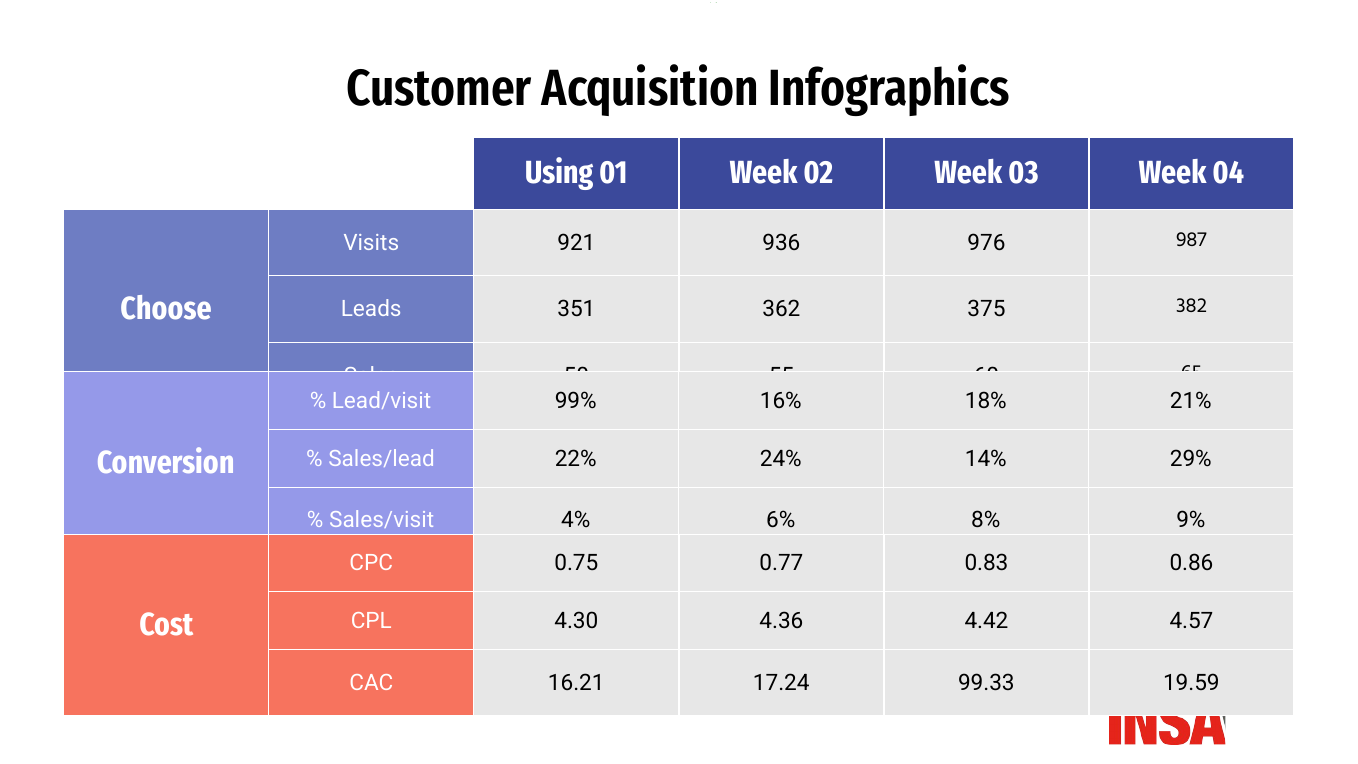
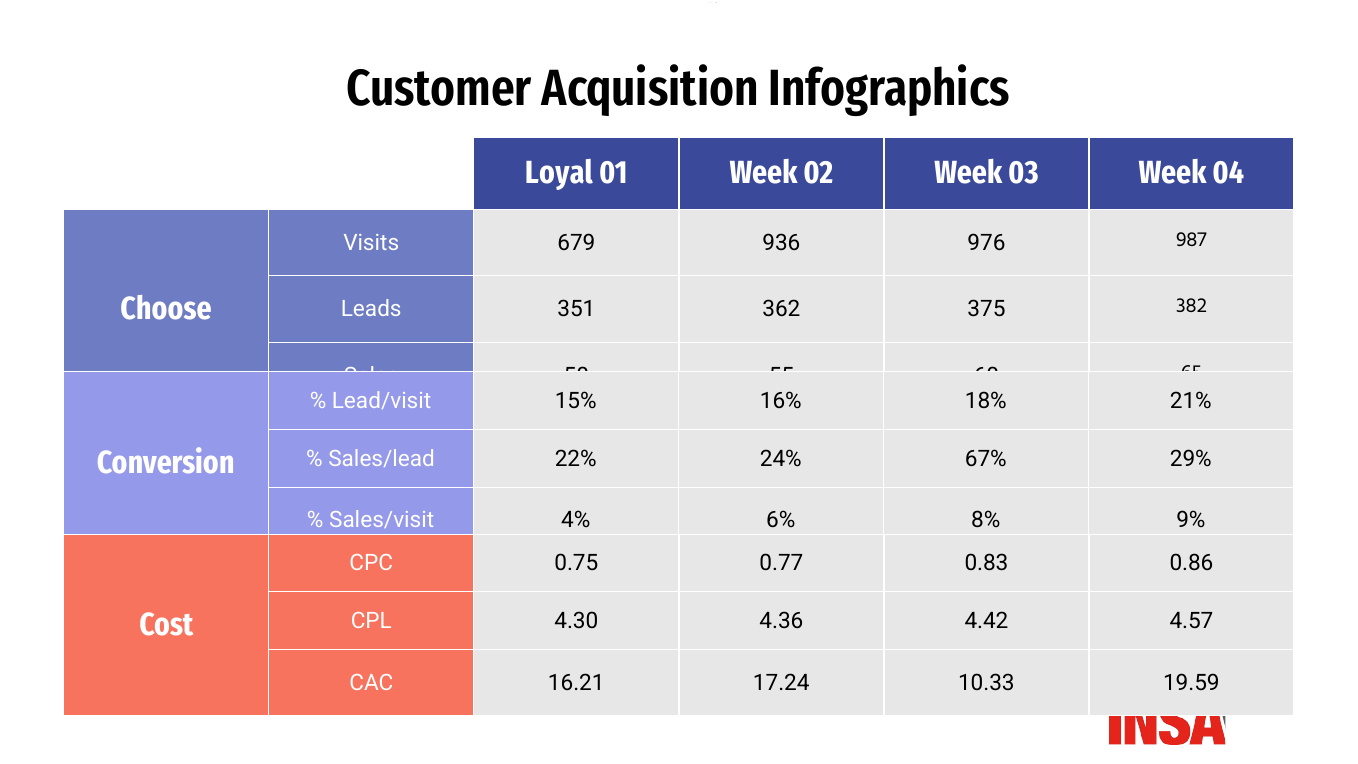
Using: Using -> Loyal (559, 173)
921: 921 -> 679 (576, 243)
99%: 99% -> 15% (576, 401)
14%: 14% -> 67% (986, 459)
99.33: 99.33 -> 10.33 (986, 683)
